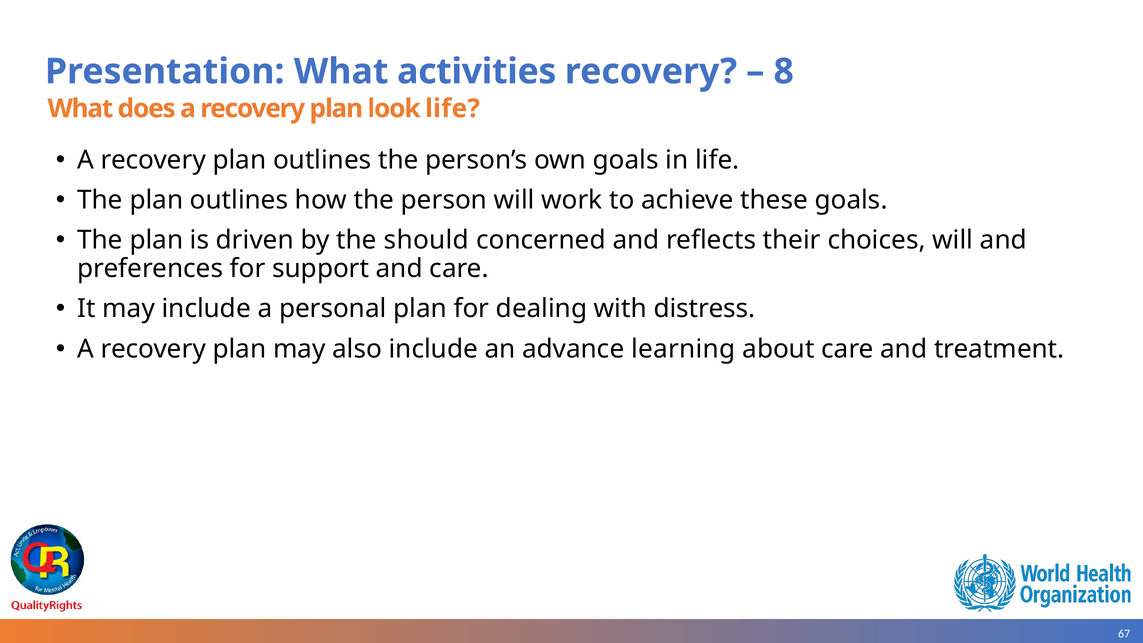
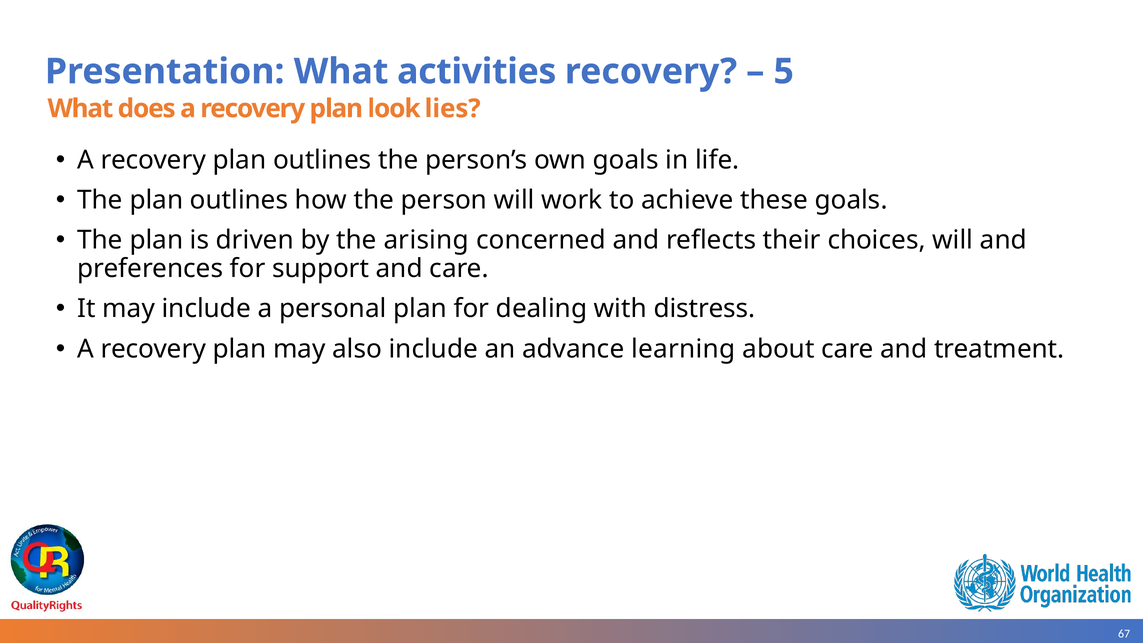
8: 8 -> 5 (784, 72)
look life: life -> lies (453, 109)
should: should -> arising (426, 240)
